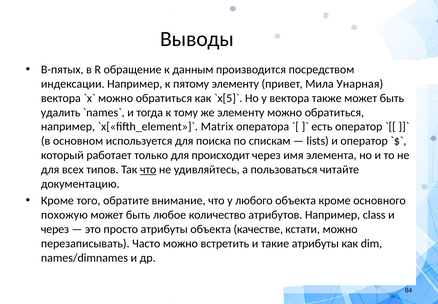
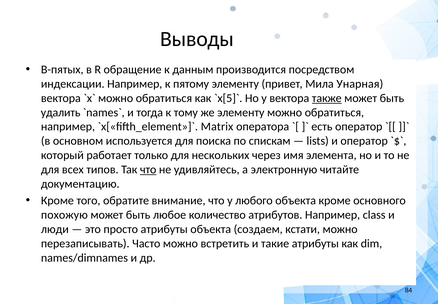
также underline: none -> present (327, 98)
происходит: происходит -> нескольких (221, 155)
пользоваться: пользоваться -> электронную (284, 169)
через: через -> люди (55, 229)
качестве: качестве -> создаем (258, 229)
